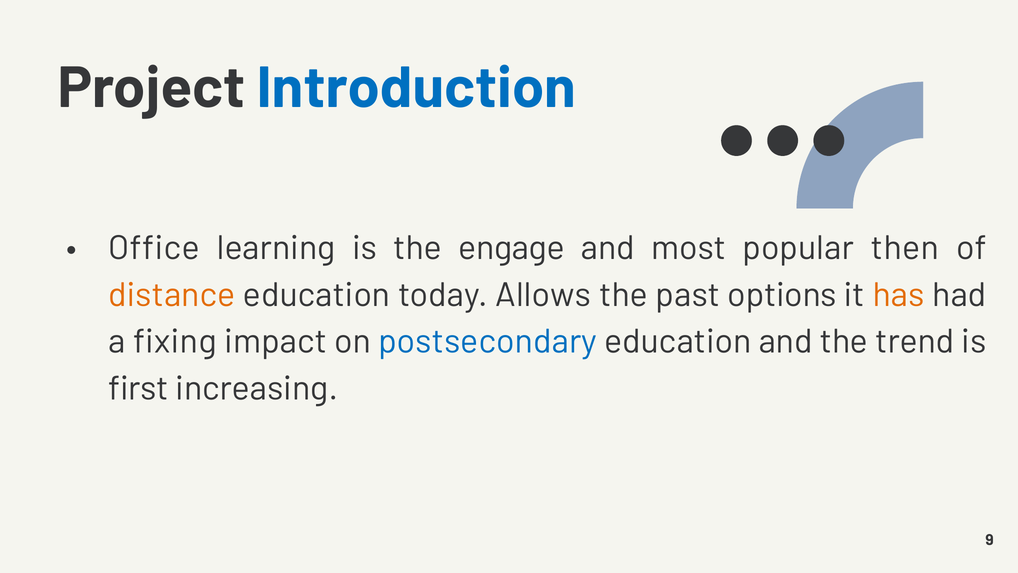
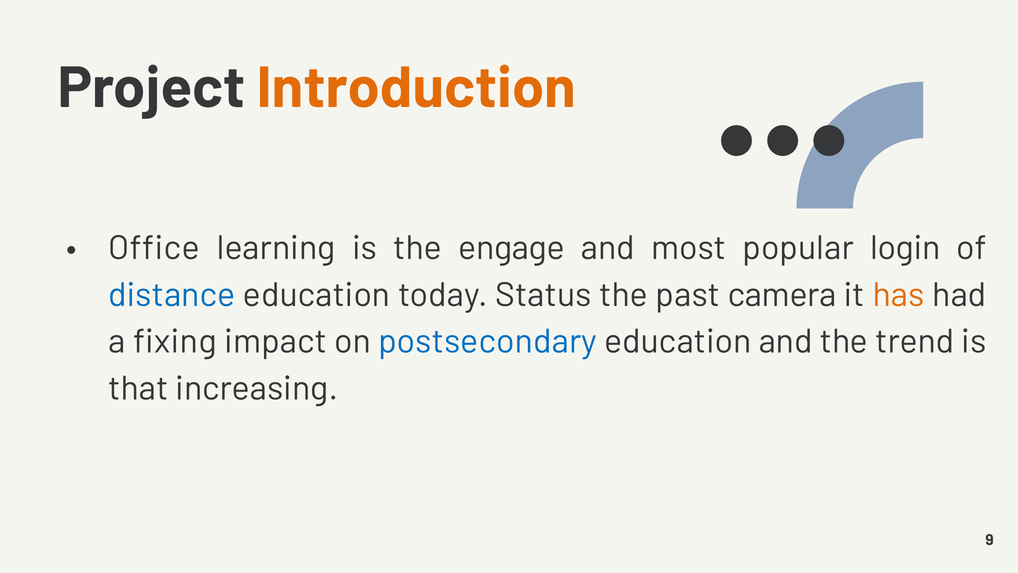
Introduction colour: blue -> orange (416, 88)
then: then -> login (905, 248)
distance colour: orange -> blue (172, 295)
Allows: Allows -> Status (543, 295)
options: options -> camera (782, 295)
first: first -> that (138, 388)
